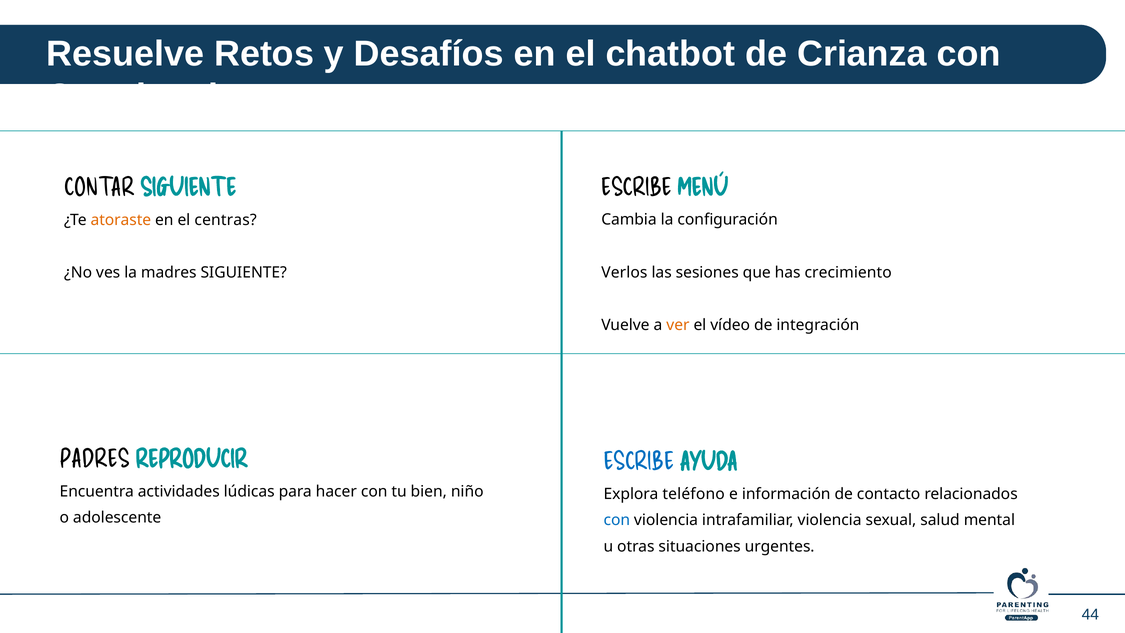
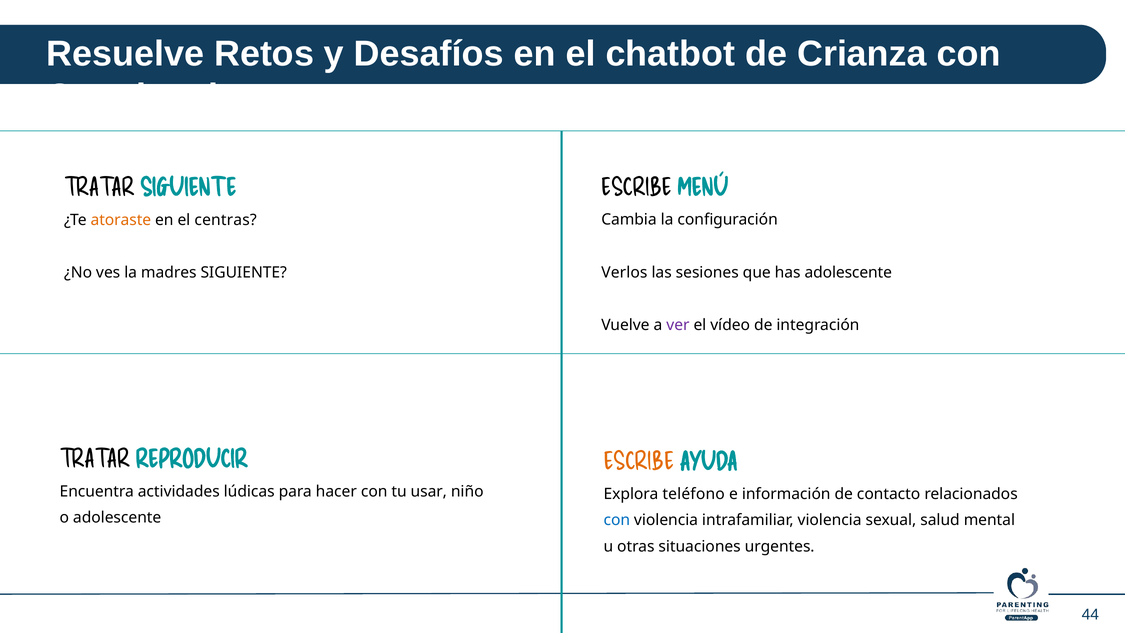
CONTAR: CONTAR -> TRATAR (99, 188)
has crecimiento: crecimiento -> adolescente (848, 272)
ver colour: orange -> purple (678, 325)
PADRES: PADRES -> TRATAR (95, 459)
ESCRIBE colour: blue -> orange (639, 462)
bien: bien -> usar (429, 491)
